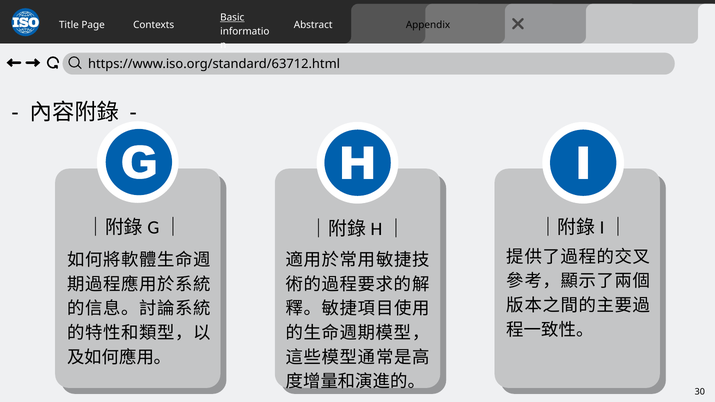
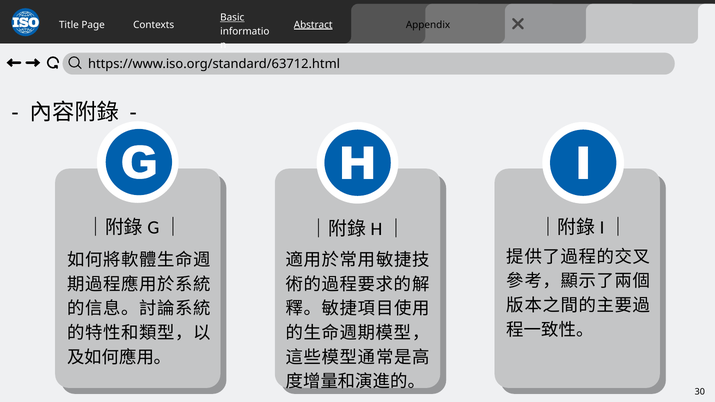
Abstract underline: none -> present (313, 25)
